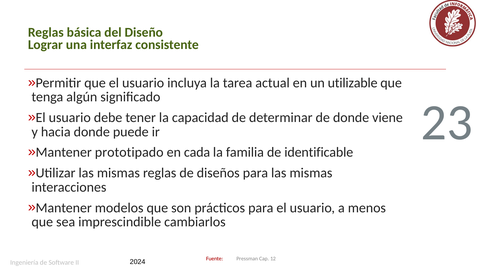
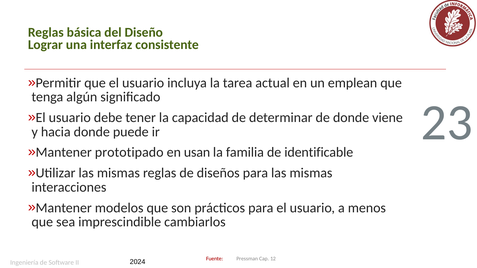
utilizable: utilizable -> emplean (353, 83)
cada: cada -> usan (197, 153)
